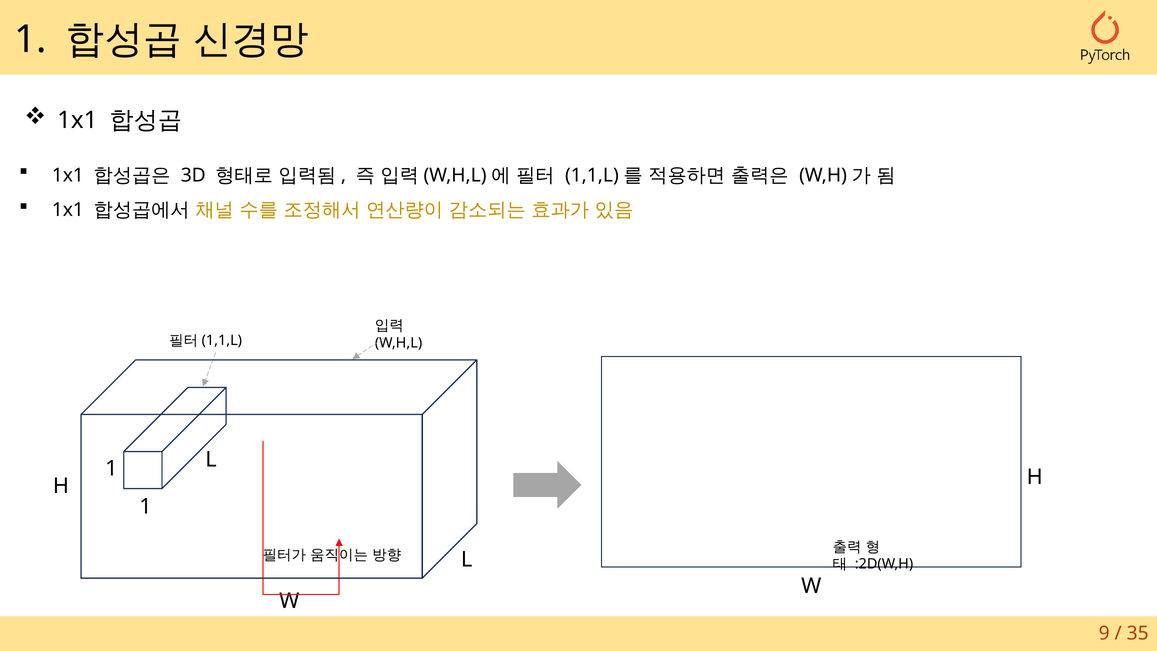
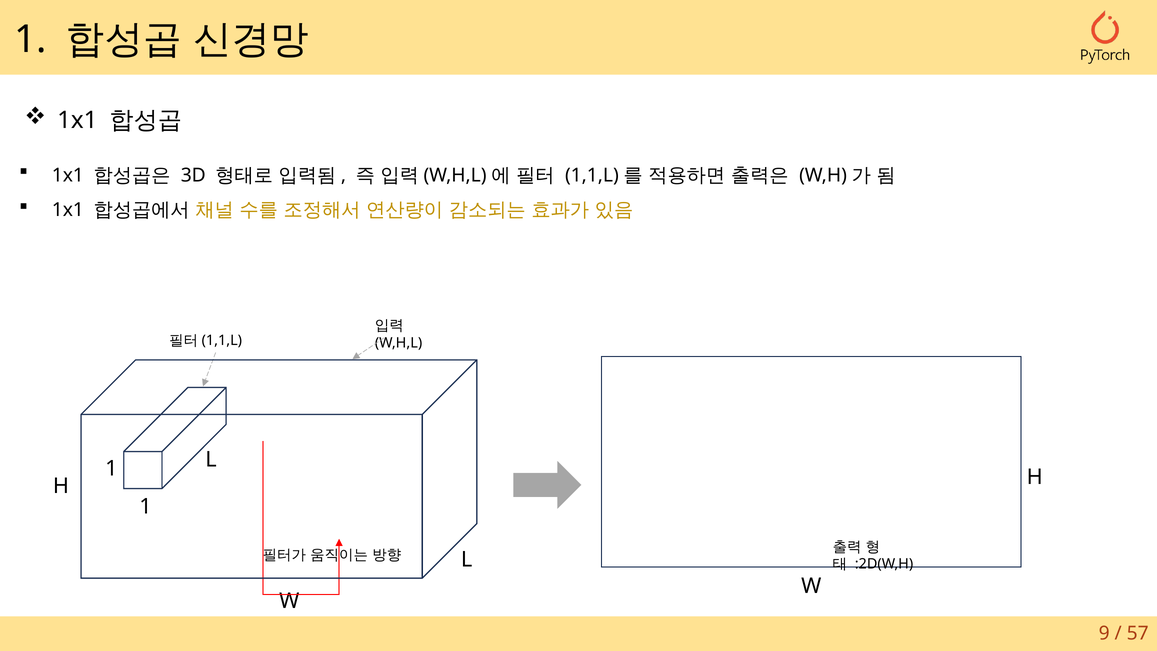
35: 35 -> 57 (1138, 633)
